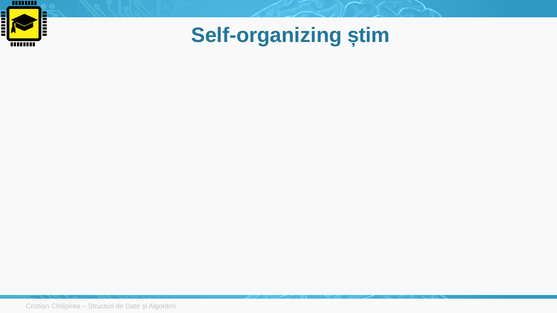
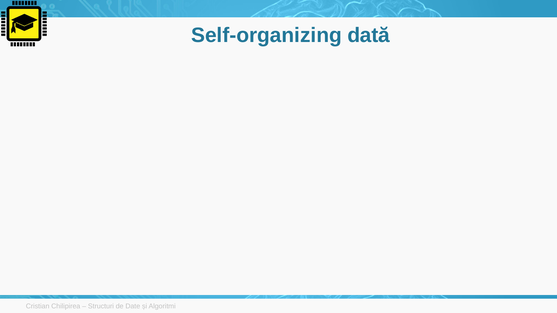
știm: știm -> dată (369, 35)
